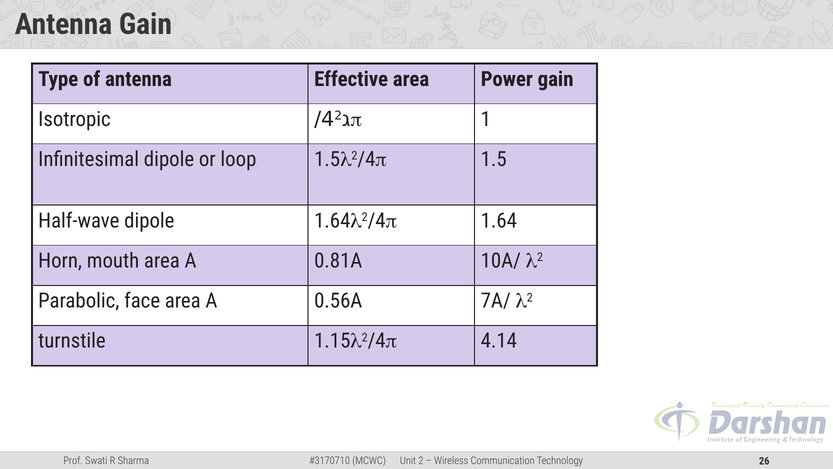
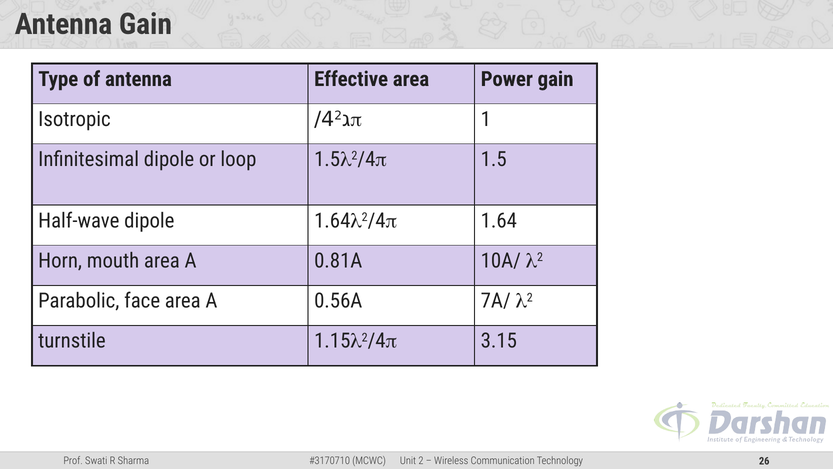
4.14: 4.14 -> 3.15 (499, 341)
